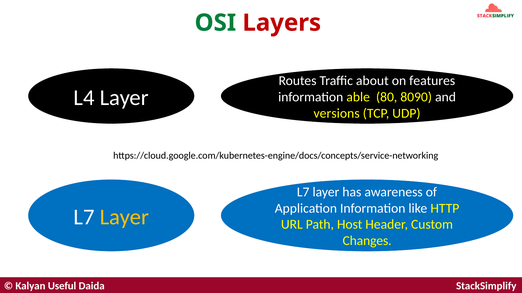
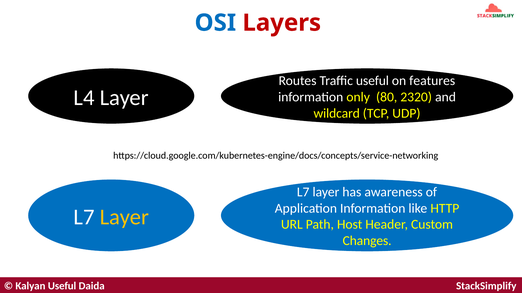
OSI colour: green -> blue (215, 23)
Traffic about: about -> useful (372, 81)
able: able -> only (358, 97)
8090: 8090 -> 2320 (416, 97)
versions: versions -> wildcard (337, 113)
